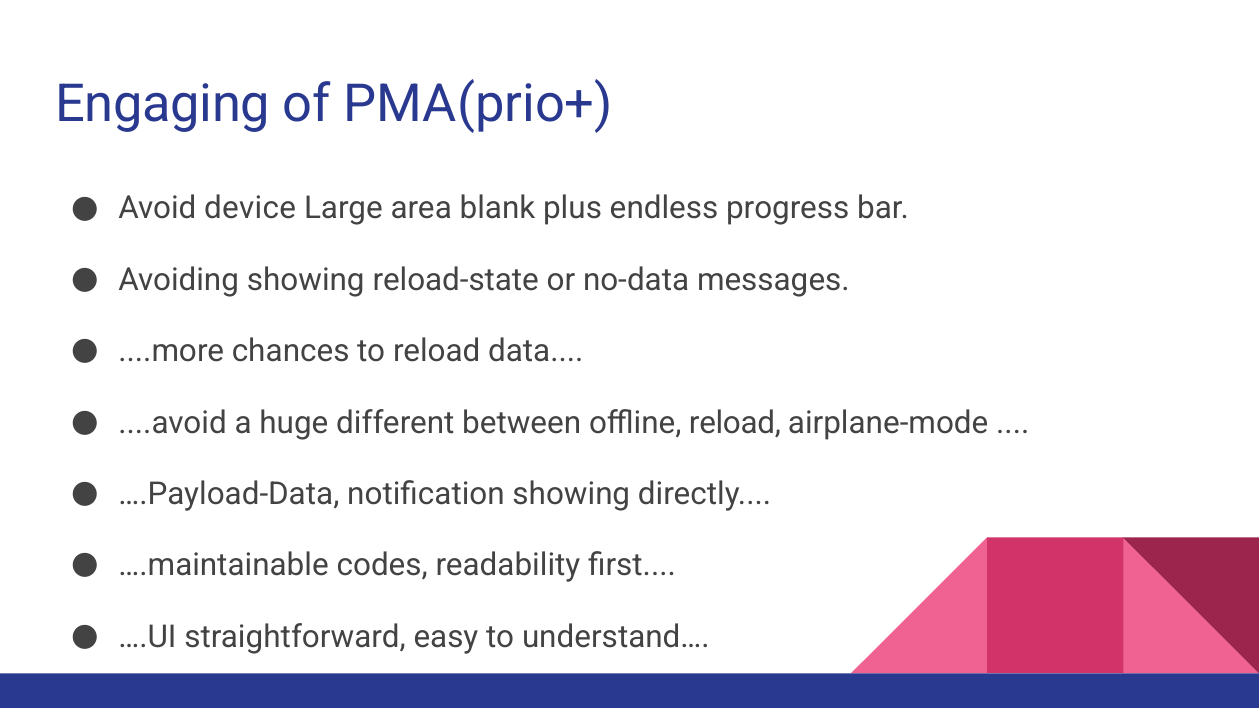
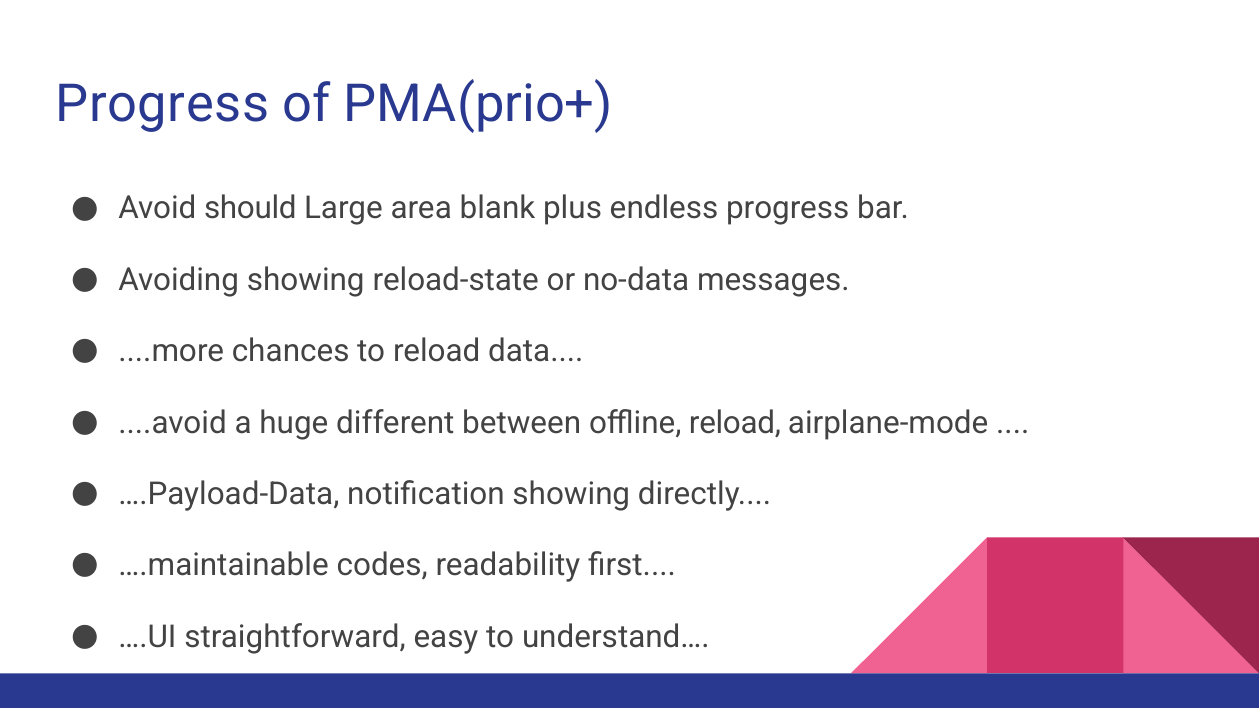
Engaging: Engaging -> Progress (162, 104)
device: device -> should (250, 209)
